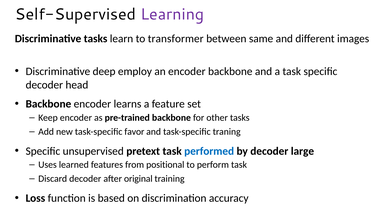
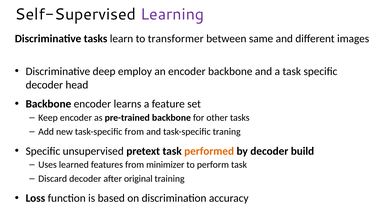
task-specific favor: favor -> from (134, 131)
performed colour: blue -> orange (209, 151)
large: large -> build (302, 151)
positional: positional -> minimizer (165, 164)
